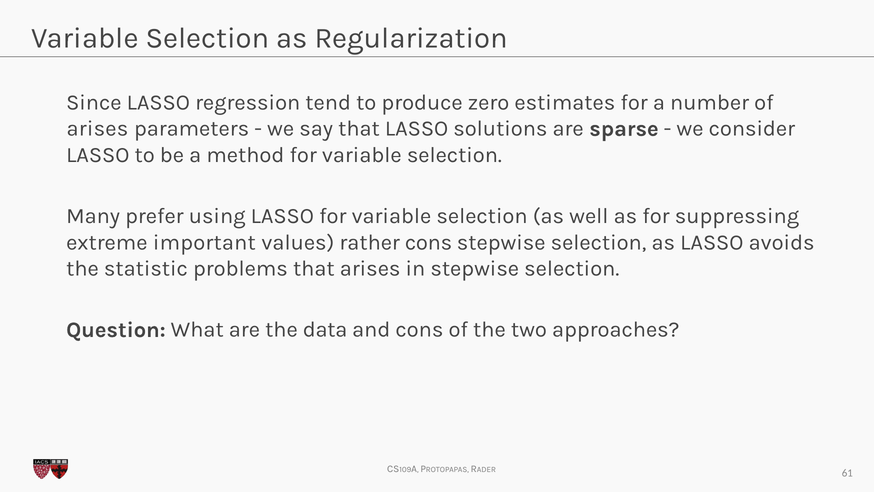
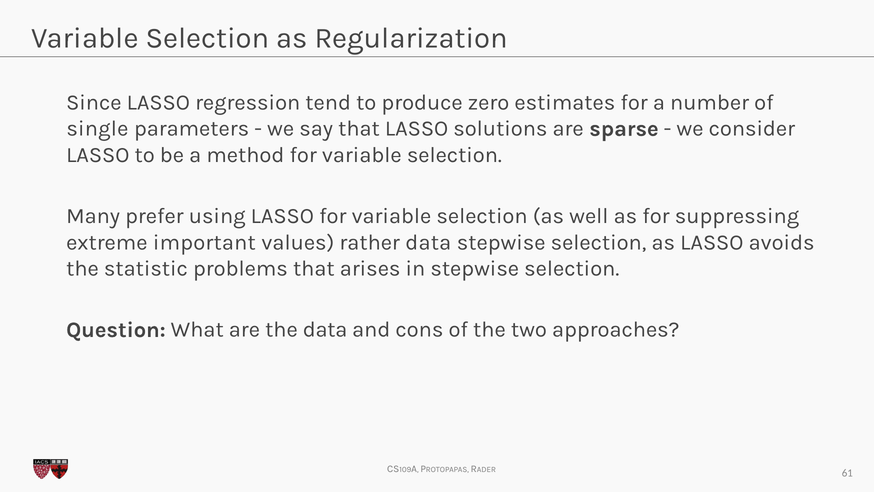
arises: arises -> single (97, 129)
rather cons: cons -> data (428, 242)
